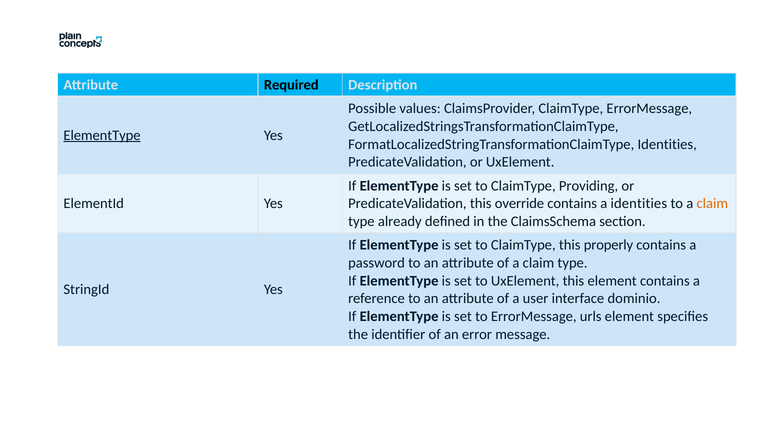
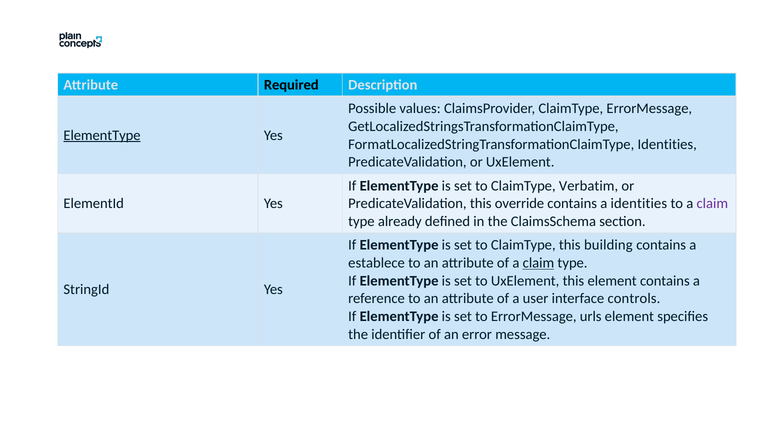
Providing: Providing -> Verbatim (589, 186)
claim colour: orange -> purple (712, 204)
properly: properly -> building (608, 245)
password: password -> establece (377, 263)
claim underline: none -> present (538, 263)
dominio: dominio -> controls (634, 299)
